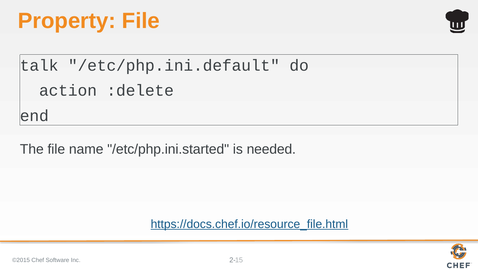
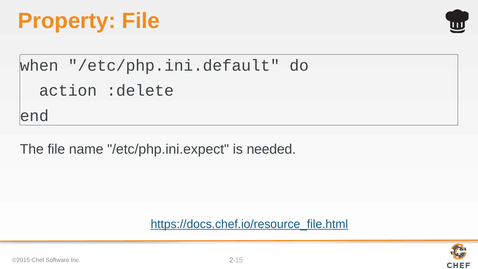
talk: talk -> when (39, 65)
/etc/php.ini.started: /etc/php.ini.started -> /etc/php.ini.expect (168, 149)
